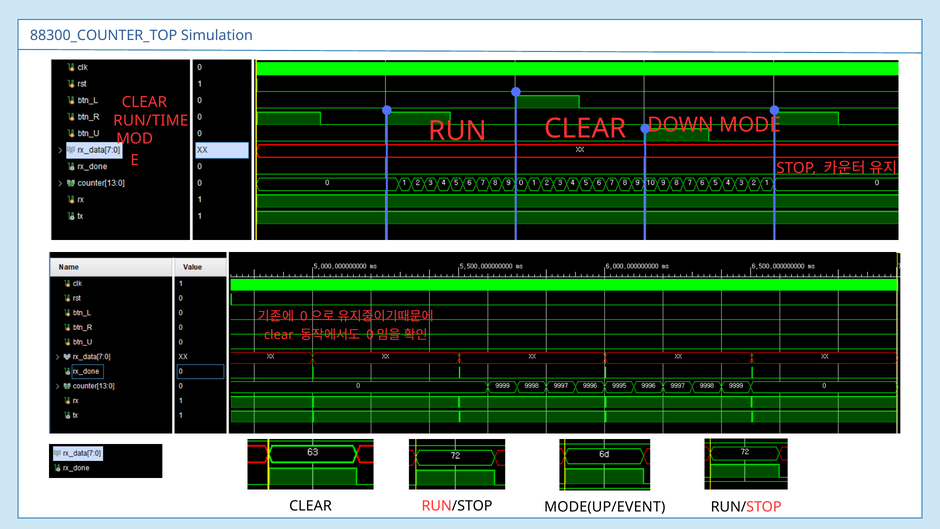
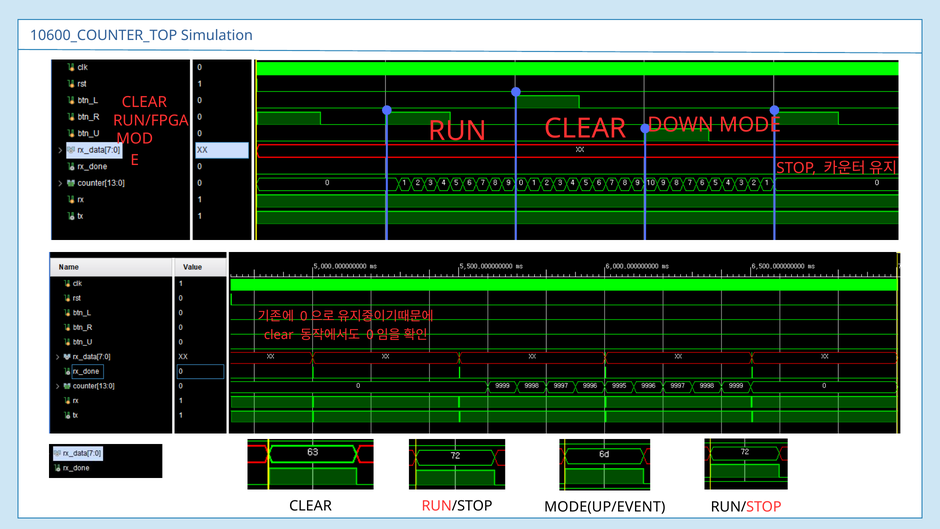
88300_COUNTER_TOP: 88300_COUNTER_TOP -> 10600_COUNTER_TOP (104, 36)
RUN/TIME: RUN/TIME -> RUN/FPGA (151, 120)
